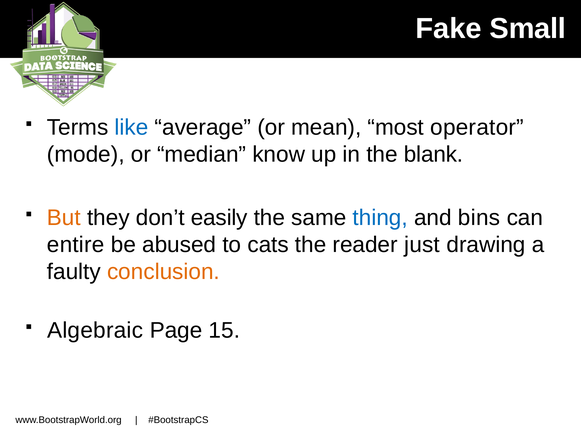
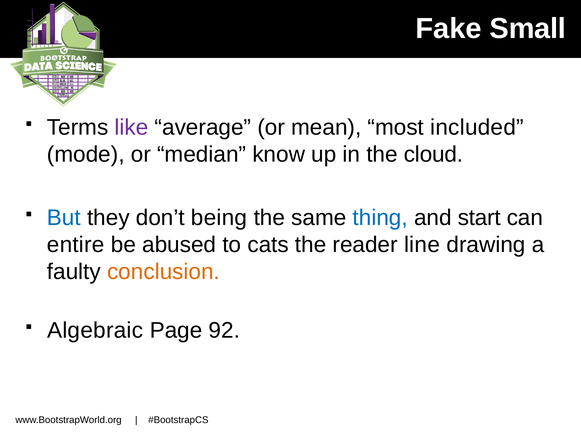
like colour: blue -> purple (132, 127)
operator: operator -> included (477, 127)
blank: blank -> cloud (433, 155)
But colour: orange -> blue (64, 218)
easily: easily -> being (219, 218)
bins: bins -> start (479, 218)
just: just -> line (422, 245)
15: 15 -> 92 (224, 331)
